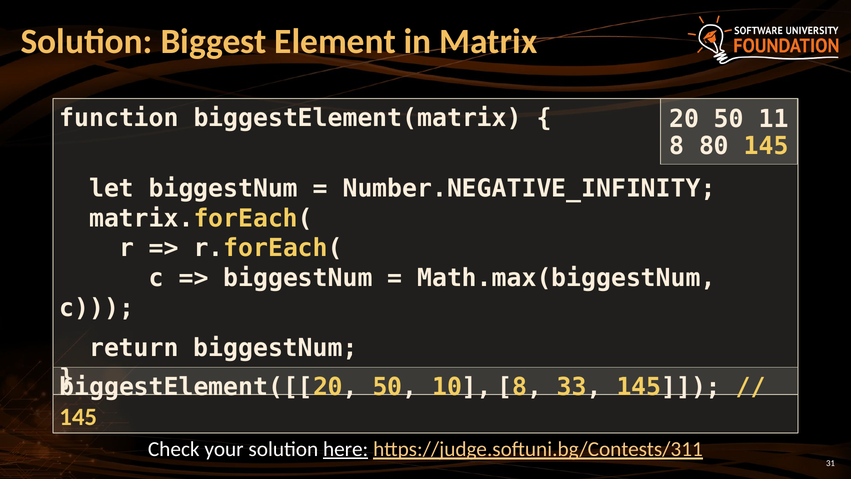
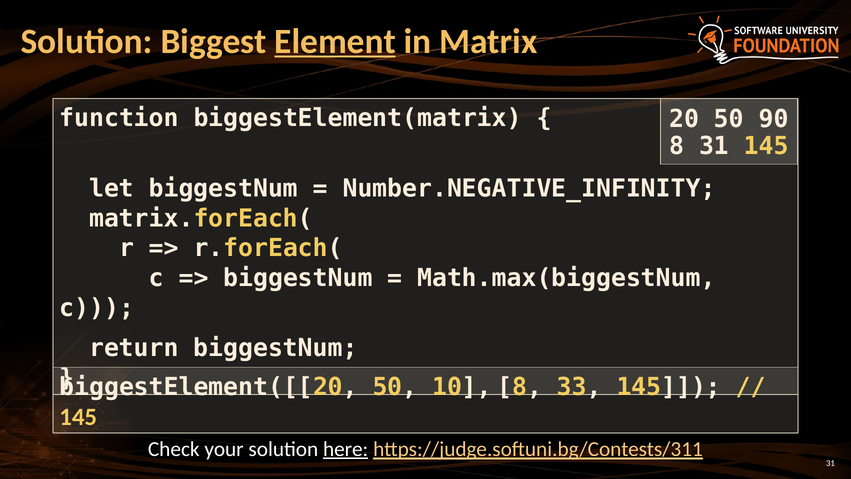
Element underline: none -> present (335, 41)
11: 11 -> 90 (774, 119)
8 80: 80 -> 31 (714, 146)
